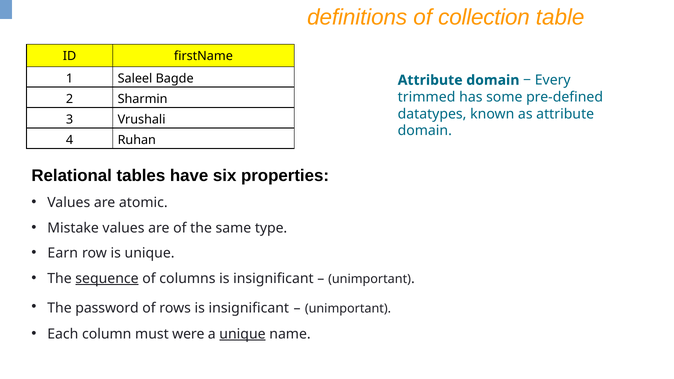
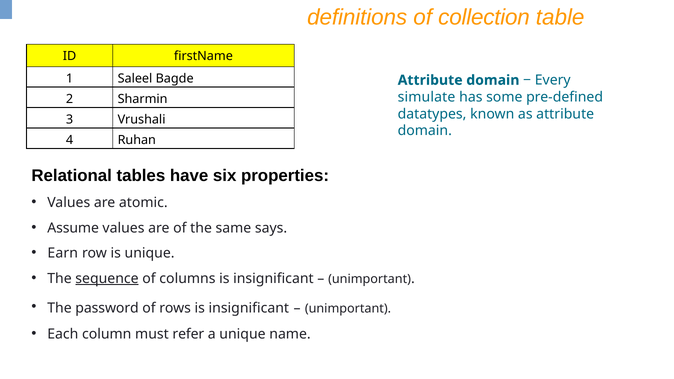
trimmed: trimmed -> simulate (427, 97)
Mistake: Mistake -> Assume (73, 228)
type: type -> says (271, 228)
were: were -> refer (188, 334)
unique underline: present -> none (242, 334)
